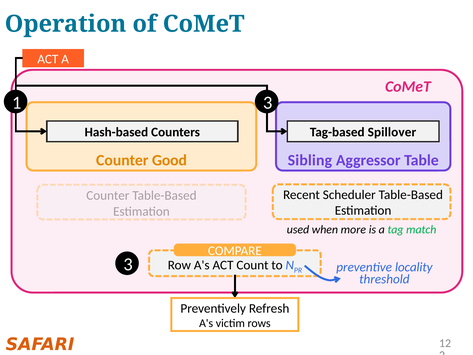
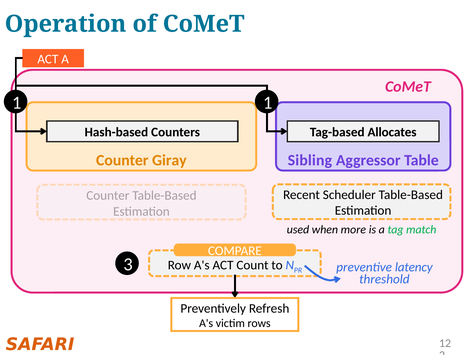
1 3: 3 -> 1 (268, 103)
Spillover: Spillover -> Allocates (392, 132)
Good: Good -> Giray (169, 160)
locality: locality -> latency (414, 267)
